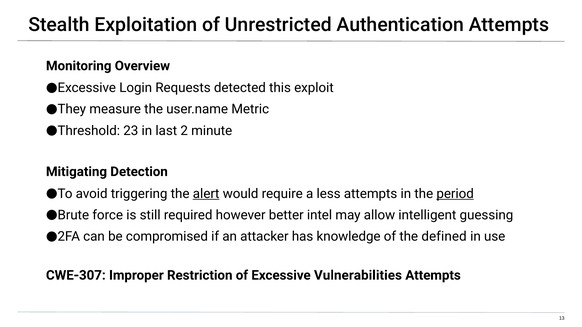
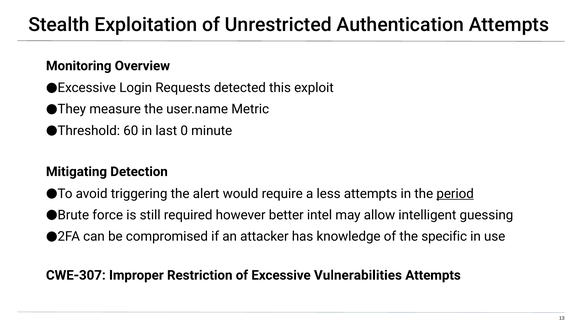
23: 23 -> 60 (131, 131)
2: 2 -> 0 (184, 131)
alert underline: present -> none (206, 194)
defined: defined -> specific (444, 237)
